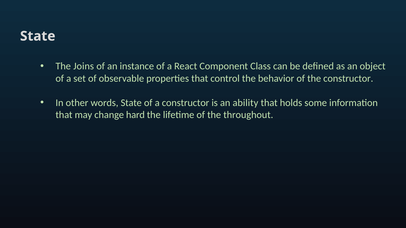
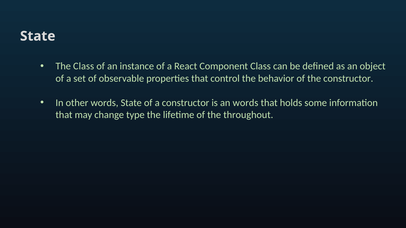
The Joins: Joins -> Class (84, 66)
an ability: ability -> words (245, 103)
hard: hard -> type (135, 115)
